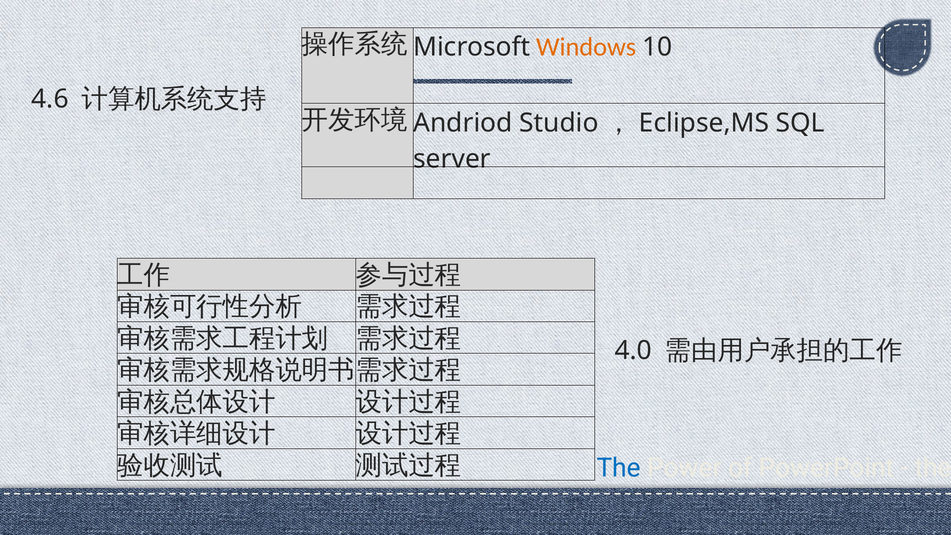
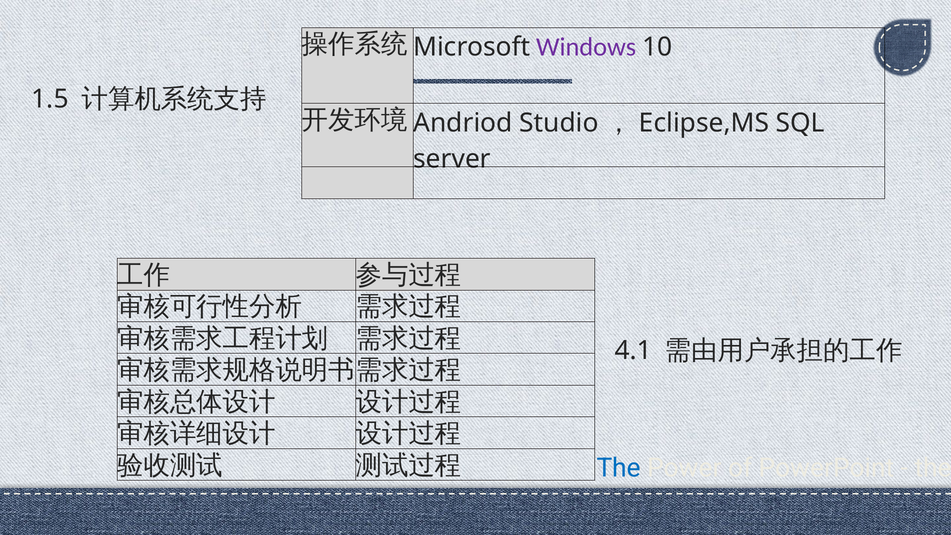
Windows colour: orange -> purple (586, 47)
4.6: 4.6 -> 1.5 (50, 99)
4.0: 4.0 -> 4.1 (633, 350)
